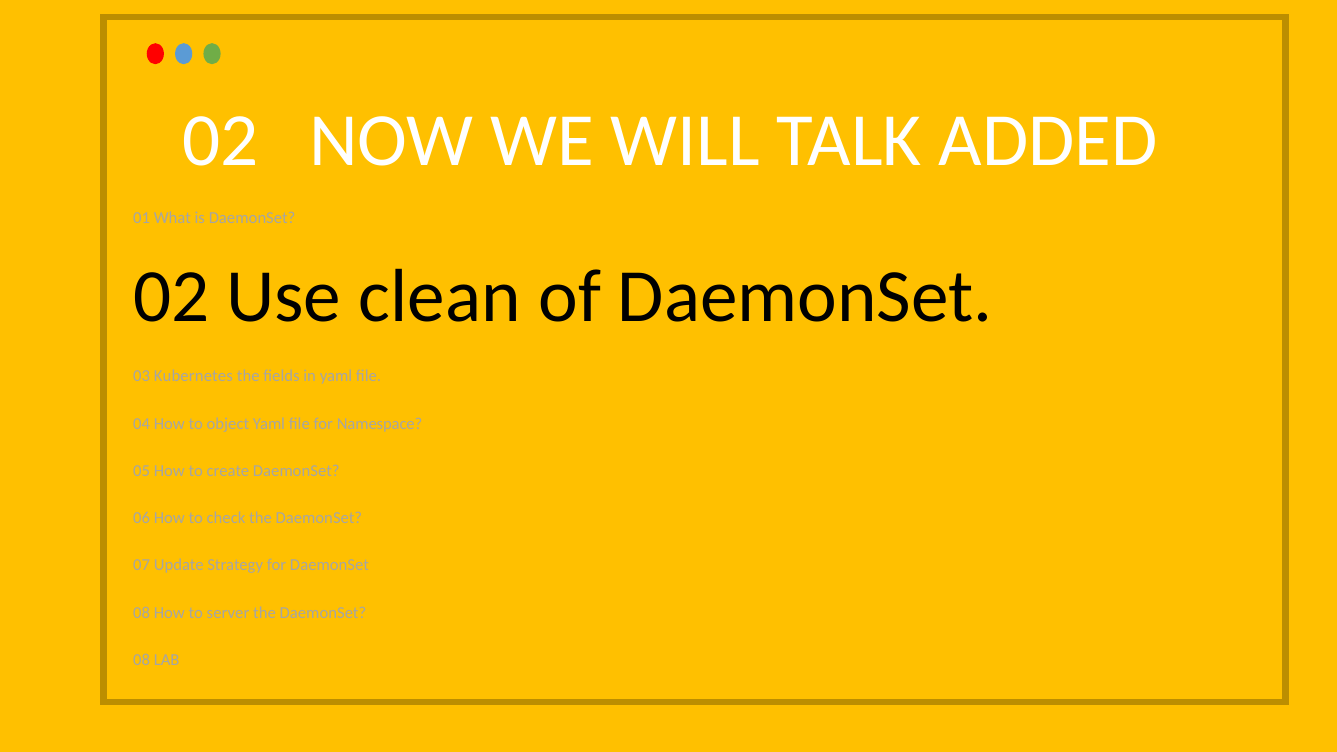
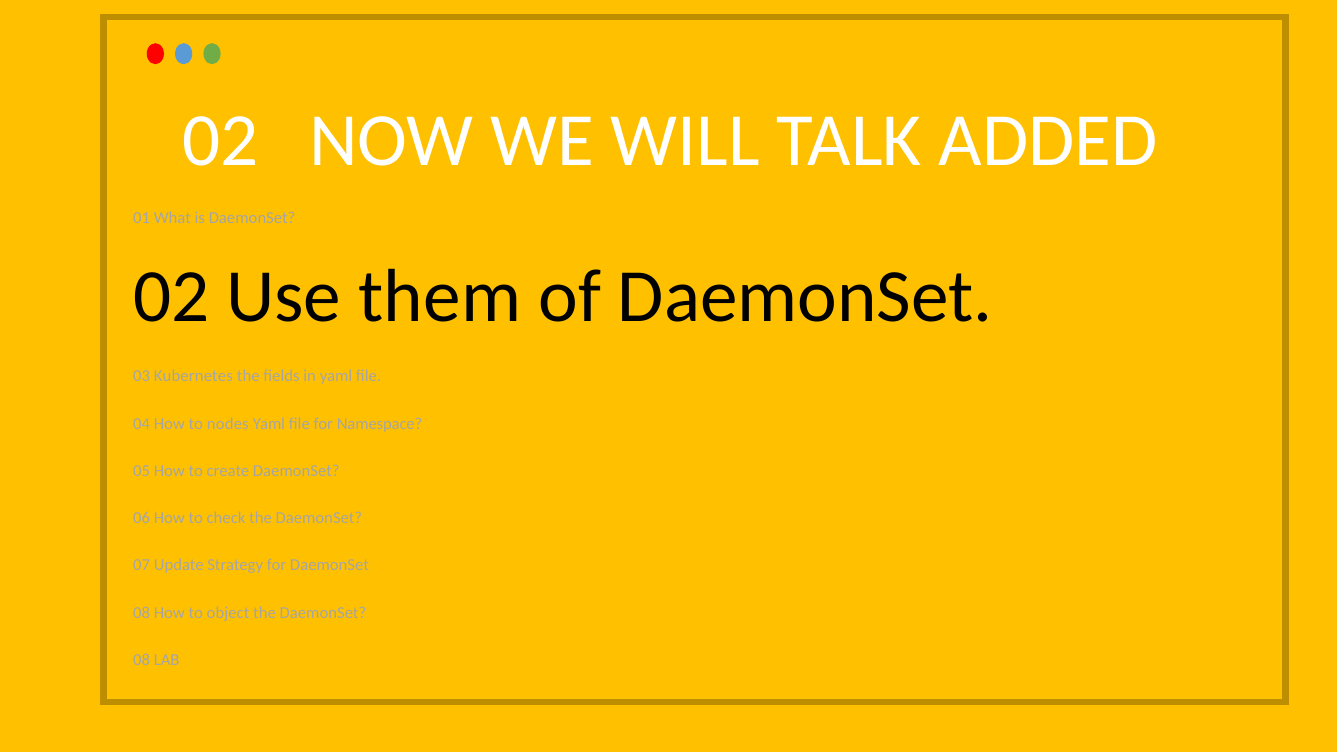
clean: clean -> them (440, 297)
object: object -> nodes (228, 424)
server: server -> object (228, 613)
